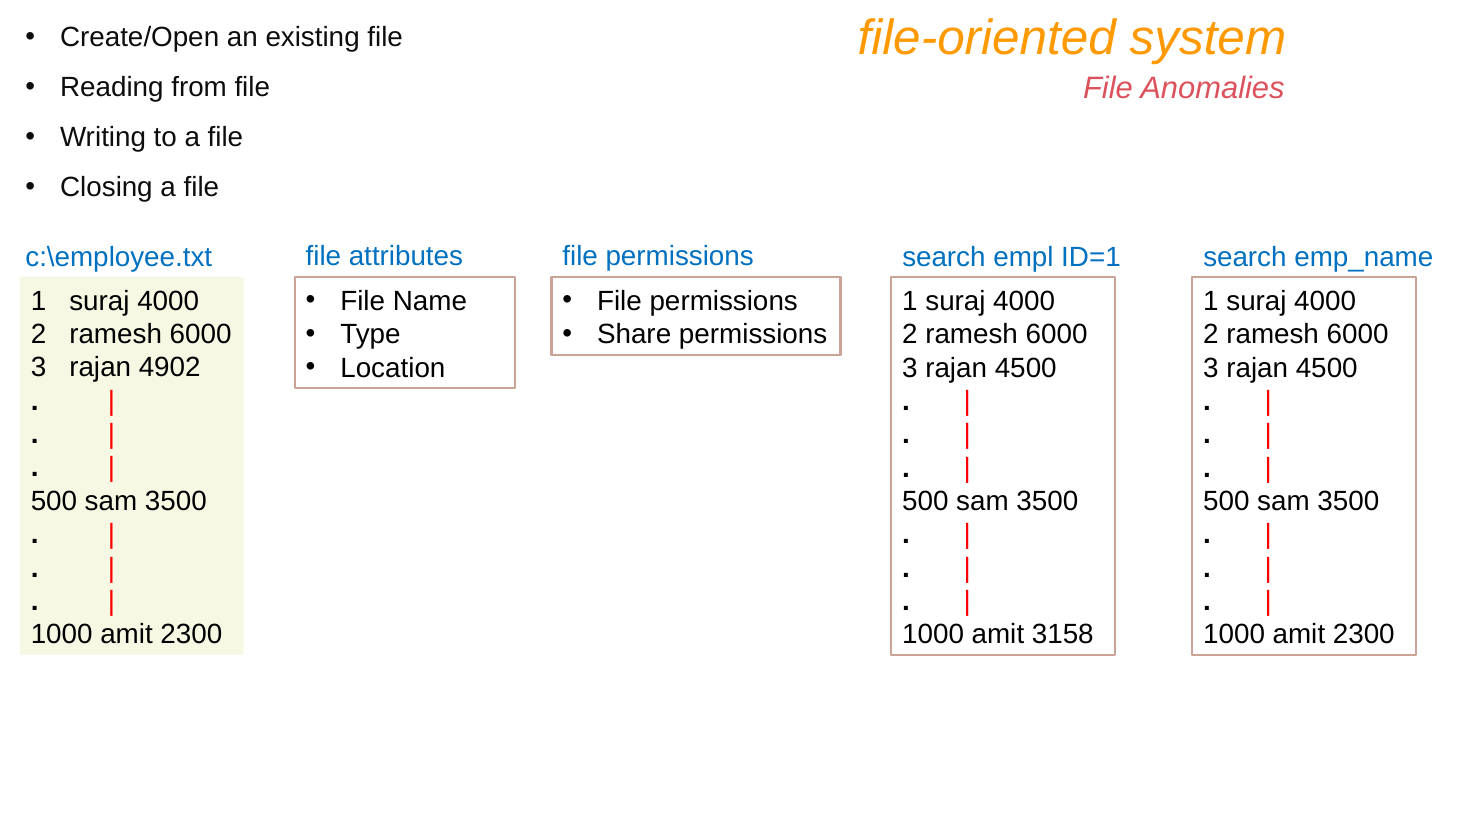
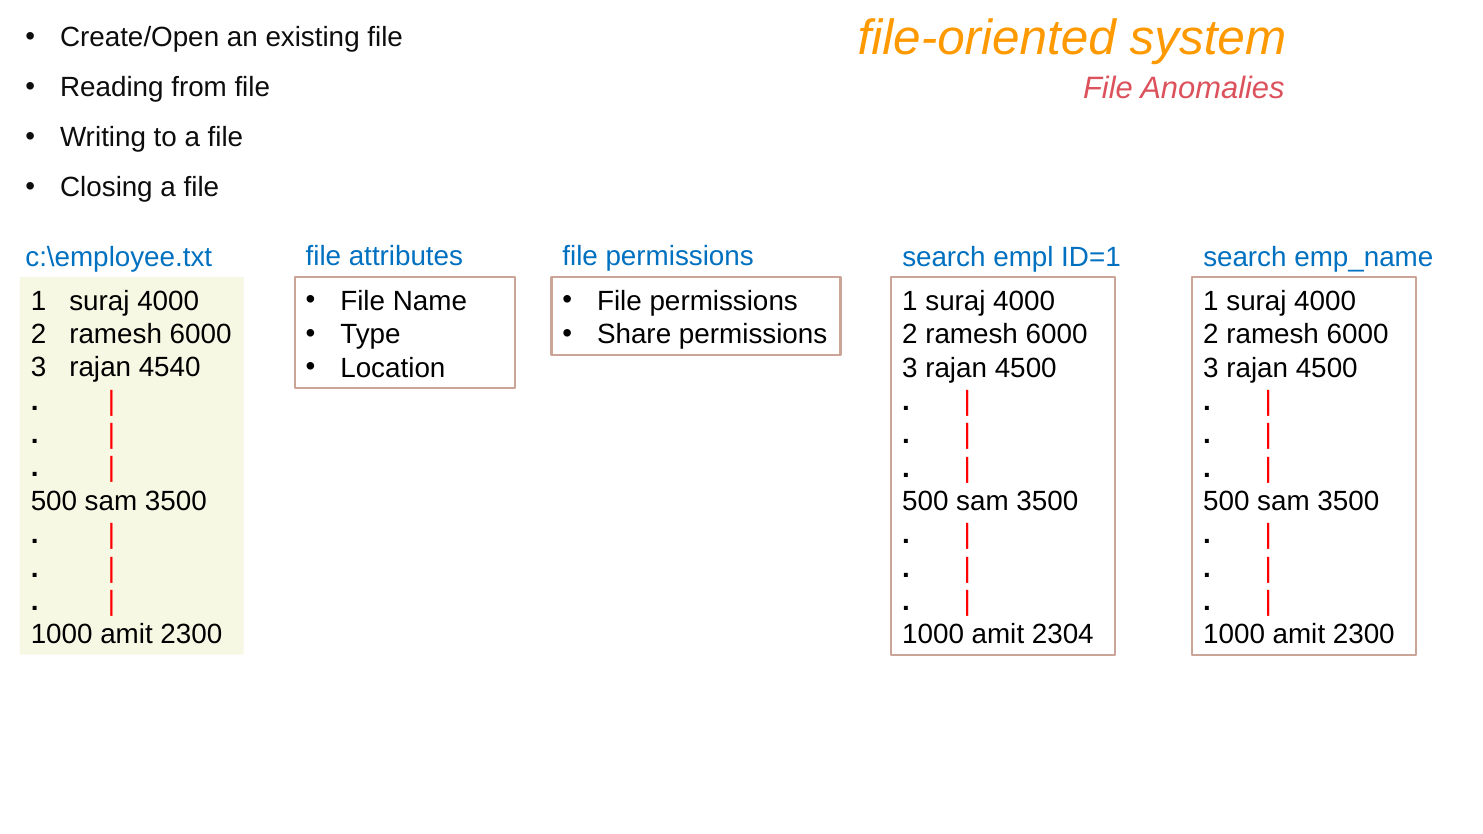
4902: 4902 -> 4540 (170, 368)
3158: 3158 -> 2304 (1063, 635)
